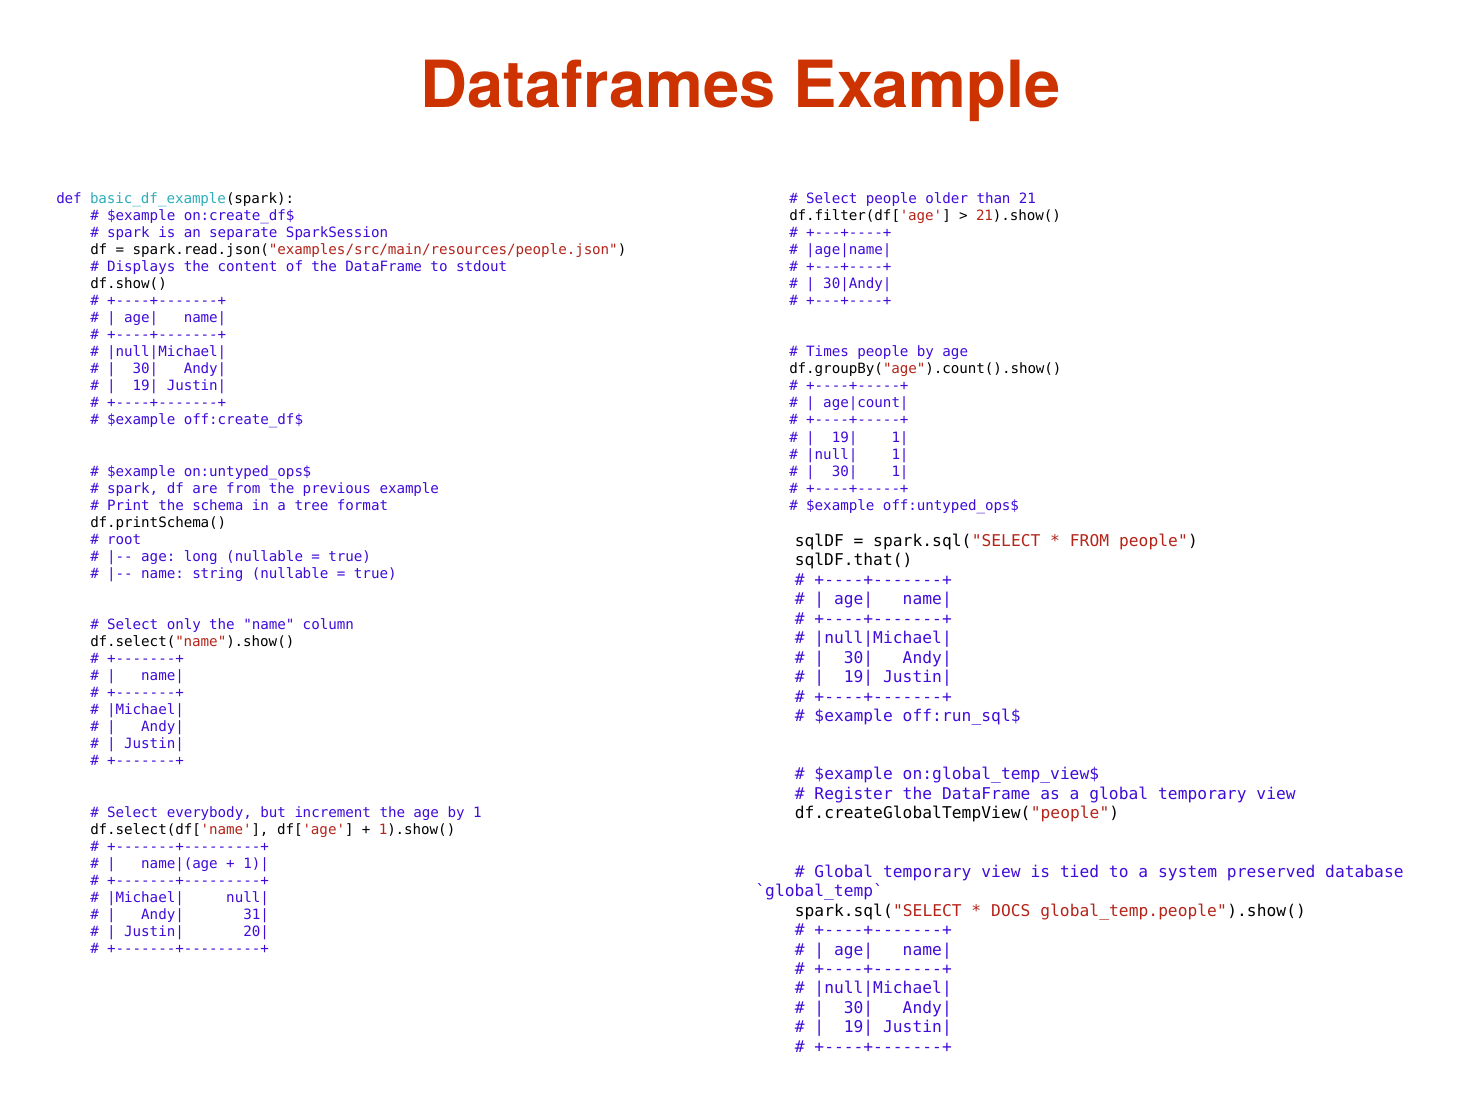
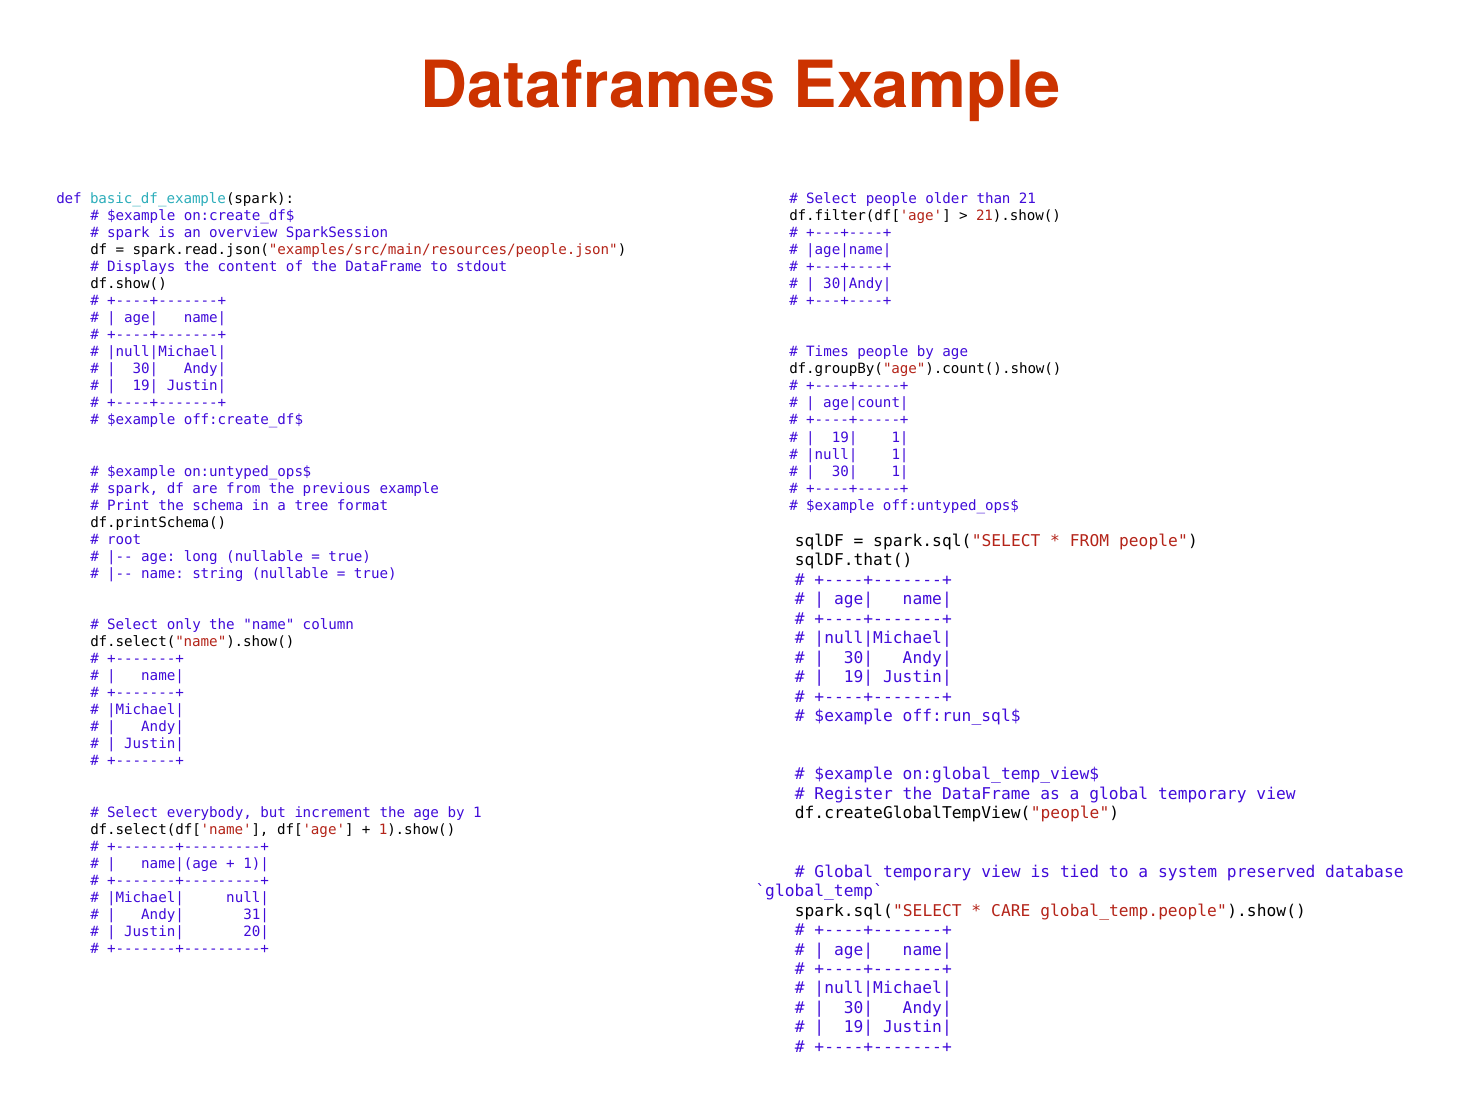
separate: separate -> overview (243, 233)
DOCS: DOCS -> CARE (1011, 911)
